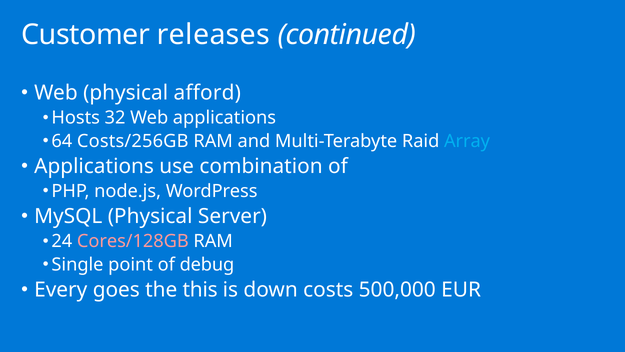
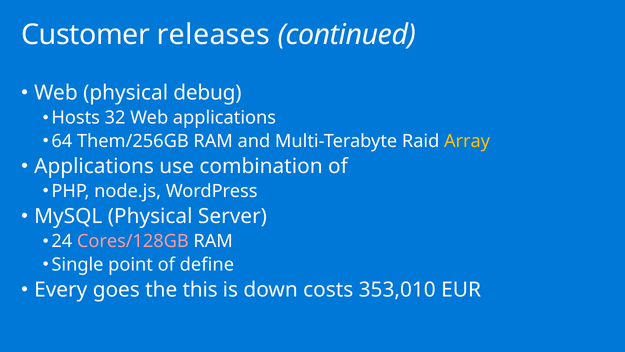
afford: afford -> debug (207, 93)
Costs/256GB: Costs/256GB -> Them/256GB (133, 141)
Array colour: light blue -> yellow (467, 141)
debug: debug -> define (207, 264)
500,000: 500,000 -> 353,010 (397, 290)
